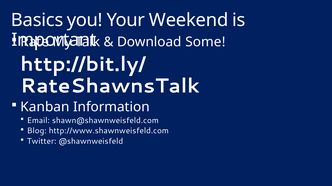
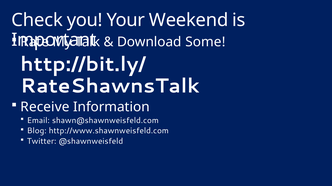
Basics: Basics -> Check (37, 20)
Kanban: Kanban -> Receive (45, 107)
